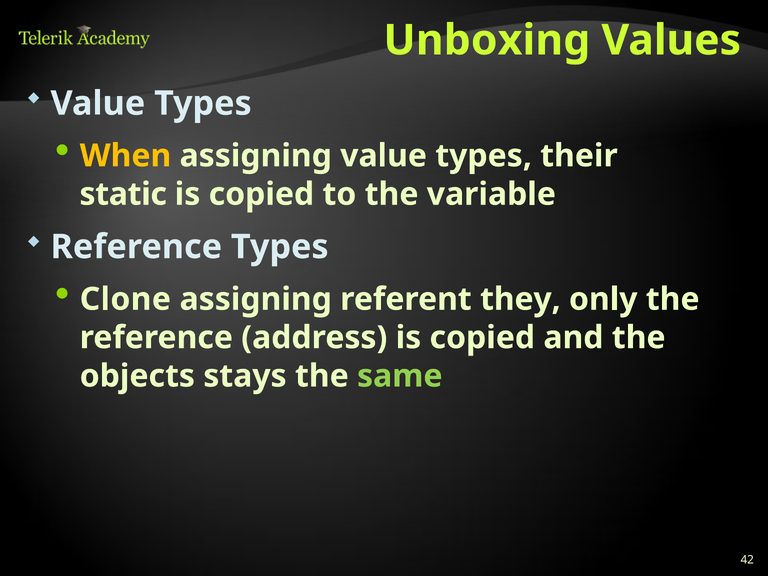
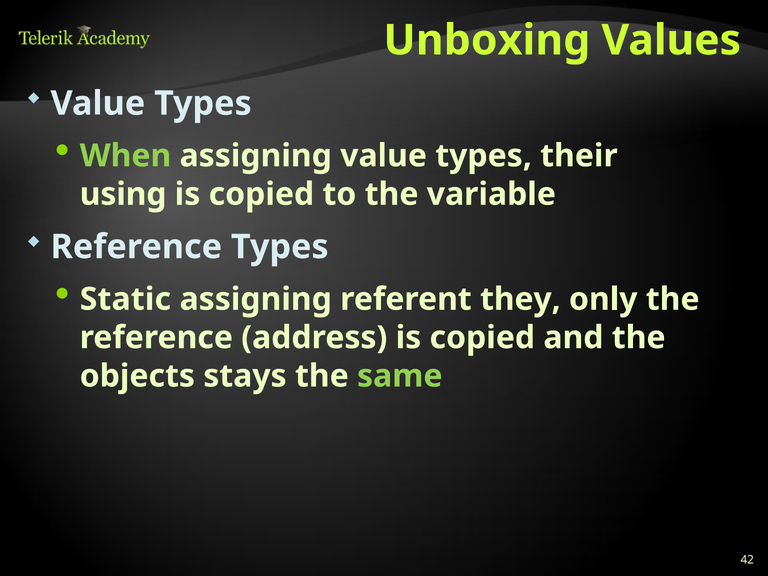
When colour: yellow -> light green (125, 156)
static: static -> using (123, 194)
Clone: Clone -> Static (125, 299)
